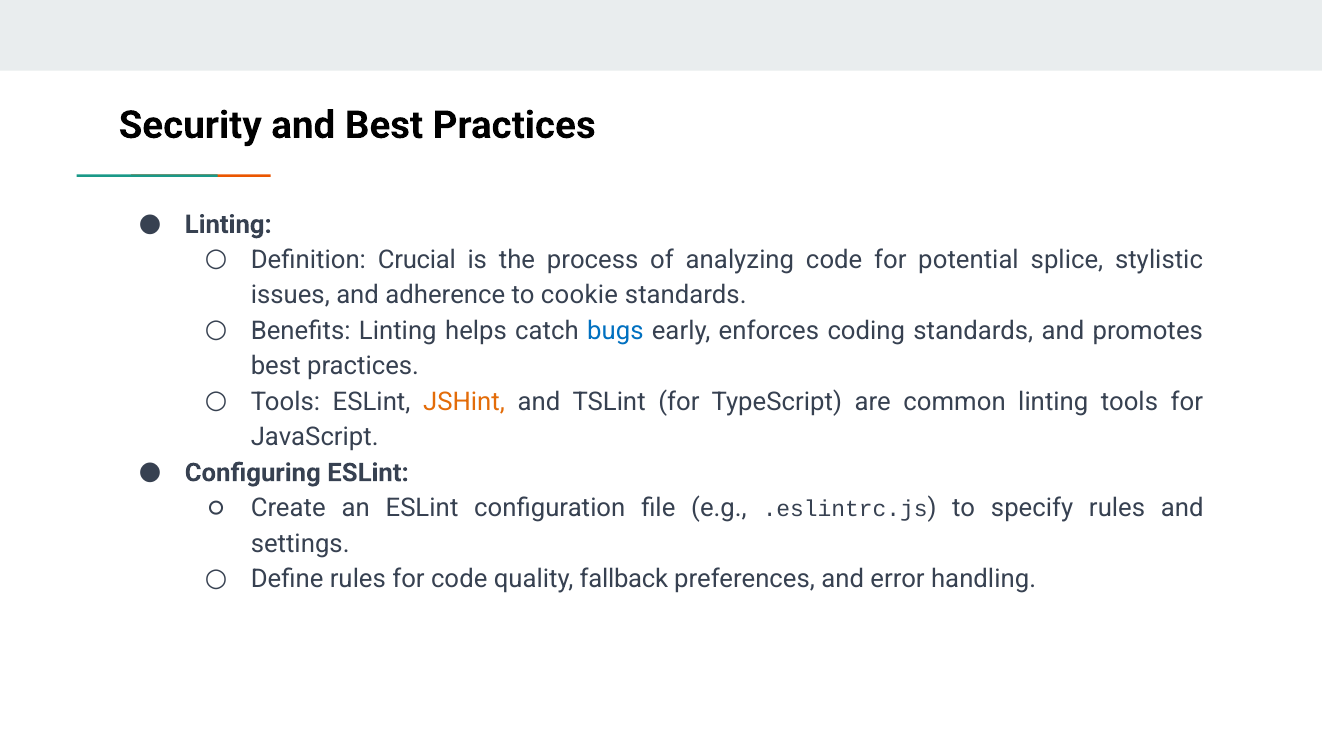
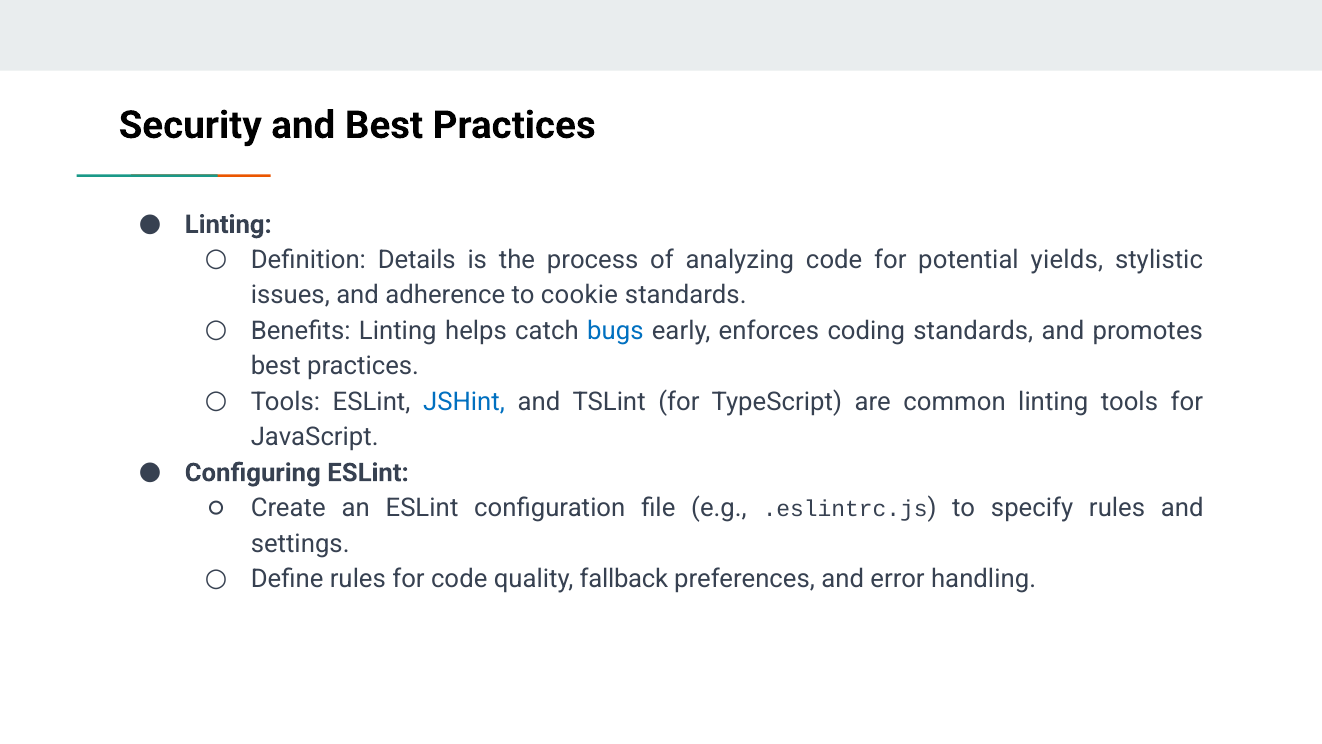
Crucial: Crucial -> Details (417, 260)
splice: splice -> yields (1067, 260)
JSHint colour: orange -> blue (464, 402)
